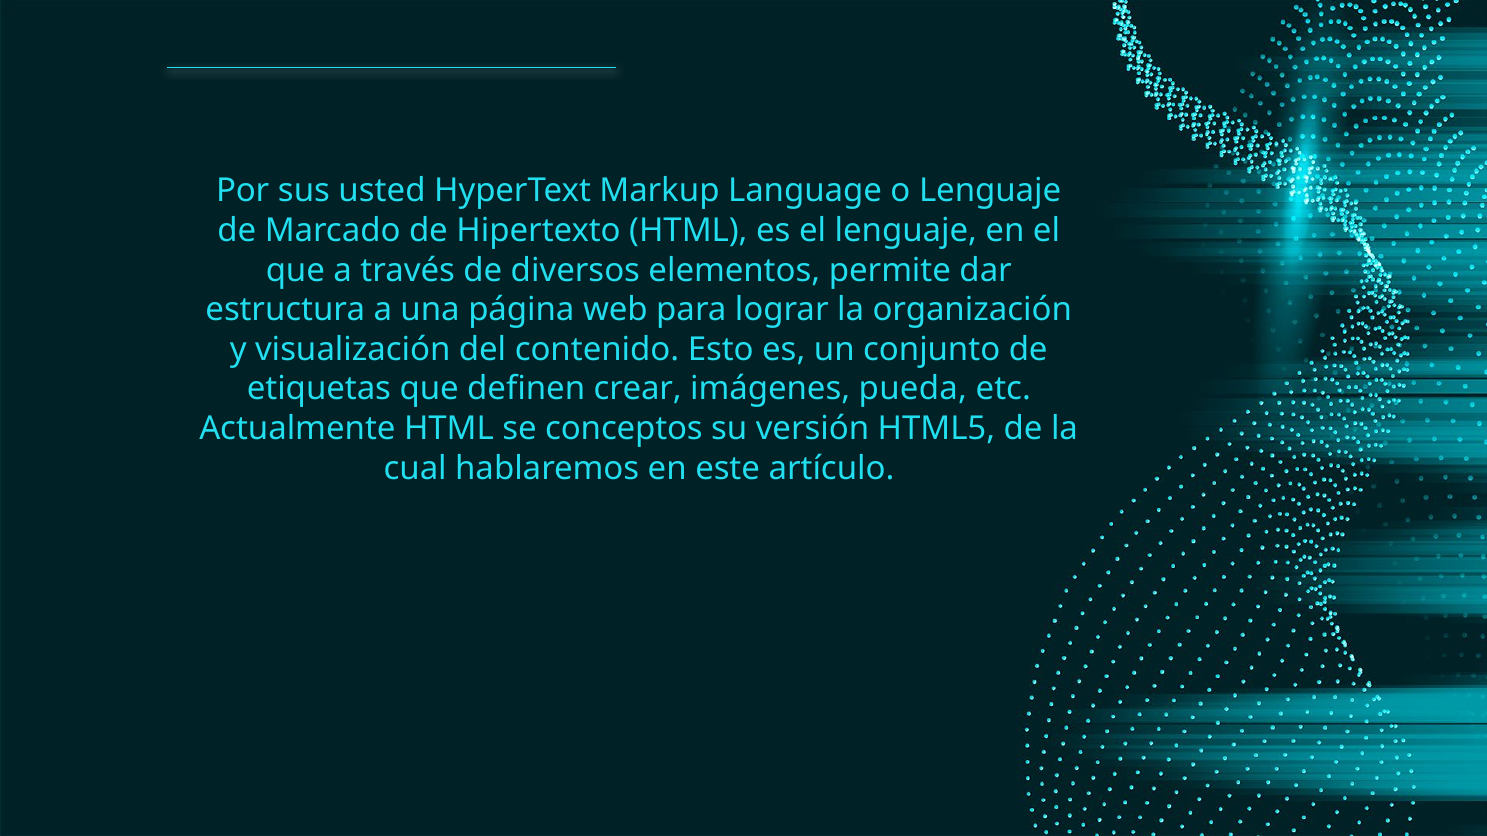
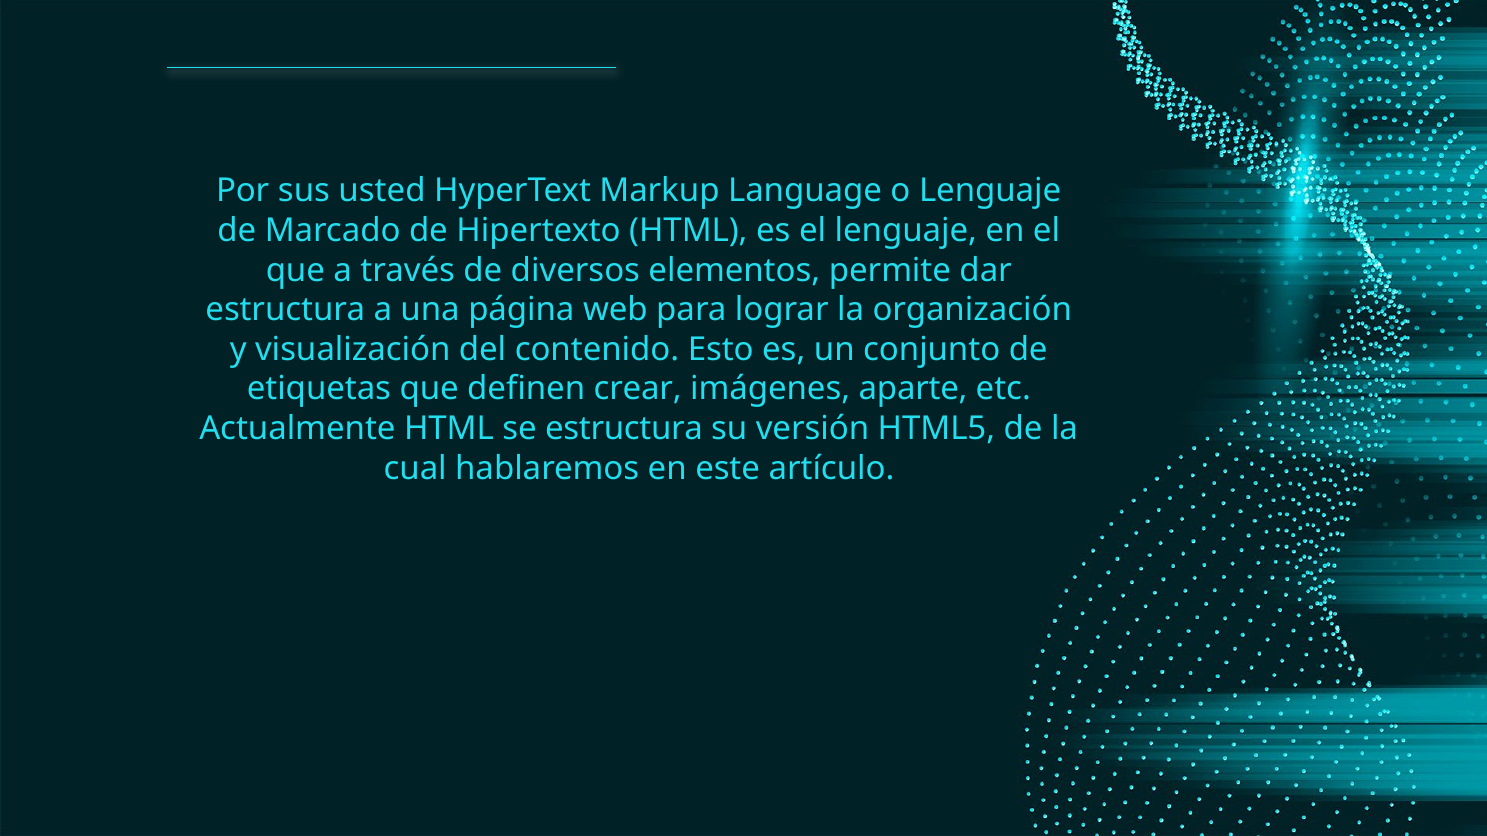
pueda: pueda -> aparte (913, 389)
se conceptos: conceptos -> estructura (624, 429)
